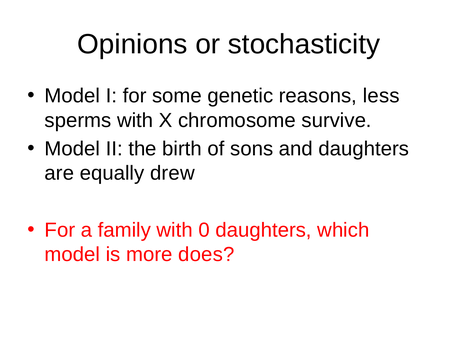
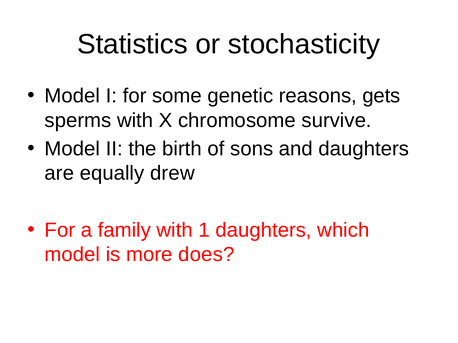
Opinions: Opinions -> Statistics (132, 44)
less: less -> gets (381, 96)
0: 0 -> 1 (204, 230)
